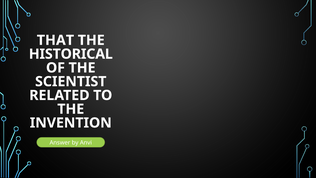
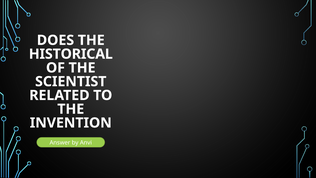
THAT: THAT -> DOES (55, 40)
